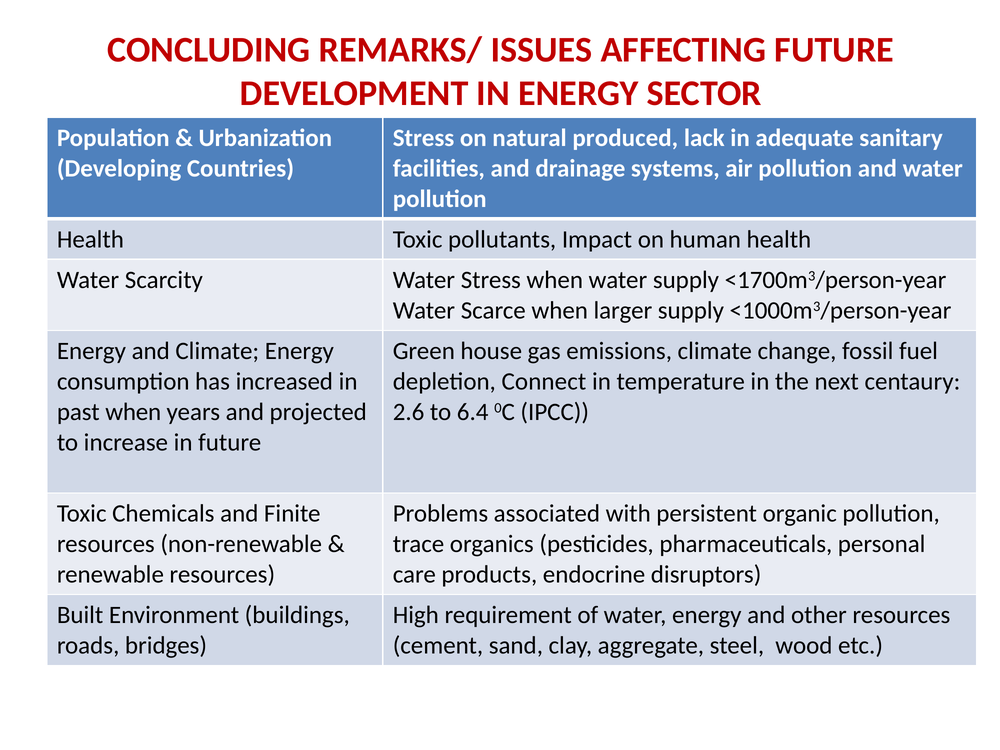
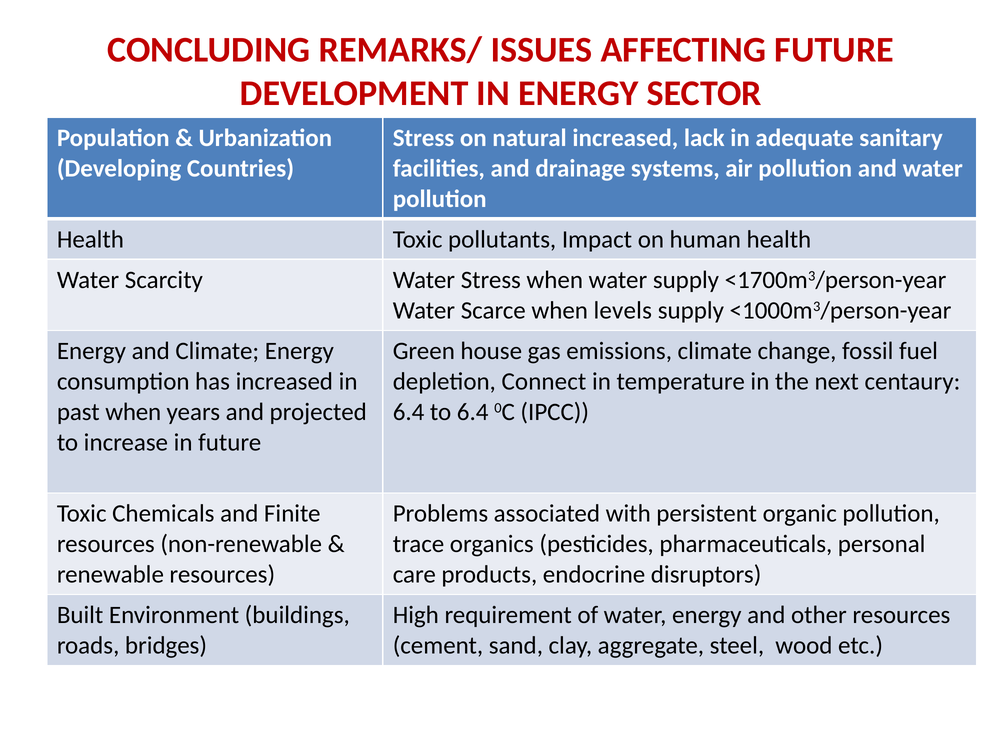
natural produced: produced -> increased (625, 138)
larger: larger -> levels (623, 310)
2.6: 2.6 -> 6.4 (409, 412)
